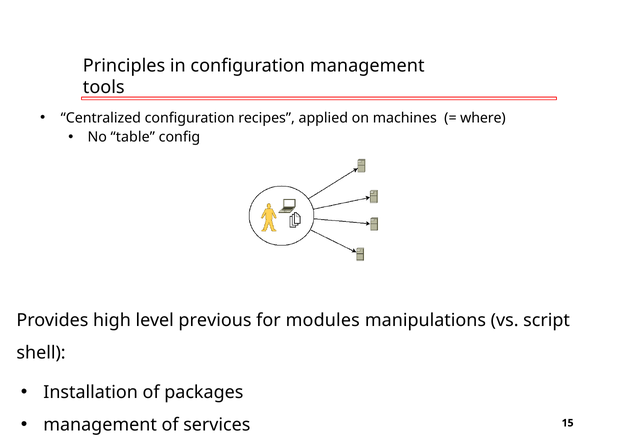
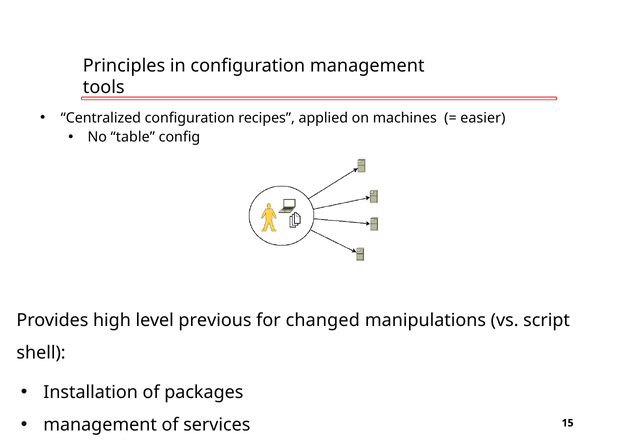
where: where -> easier (483, 118)
modules: modules -> changed (323, 320)
